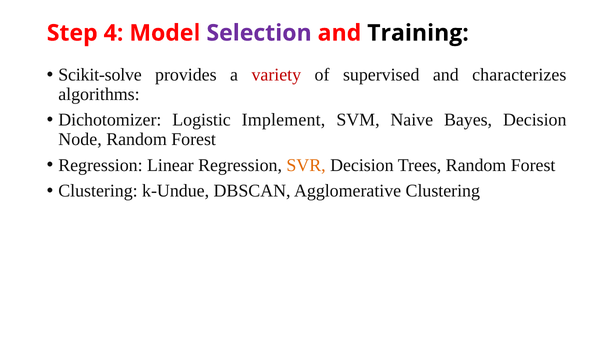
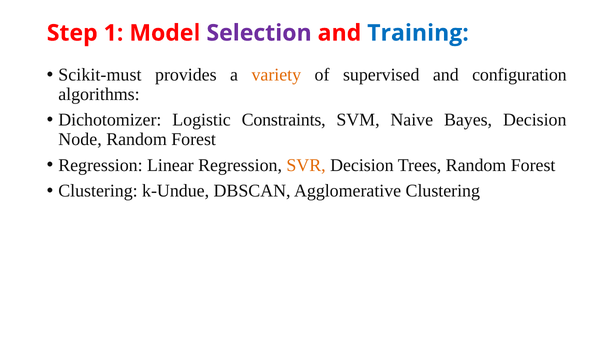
4: 4 -> 1 (114, 33)
Training colour: black -> blue (418, 33)
Scikit-solve: Scikit-solve -> Scikit-must (100, 75)
variety colour: red -> orange (276, 75)
characterizes: characterizes -> configuration (519, 75)
Implement: Implement -> Constraints (284, 120)
